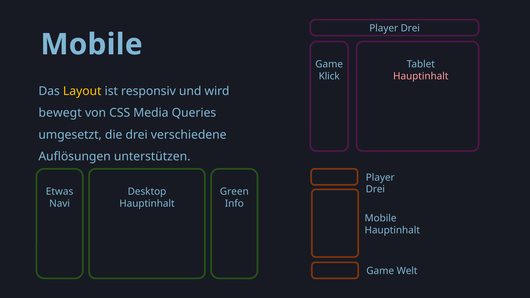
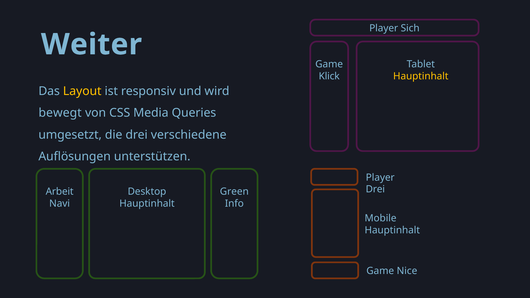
Drei: Drei -> Sich (410, 28)
Mobile: Mobile -> Weiter (91, 44)
Hauptinhalt colour: pink -> yellow (421, 76)
Etwas: Etwas -> Arbeit (60, 192)
Welt: Welt -> Nice (407, 271)
